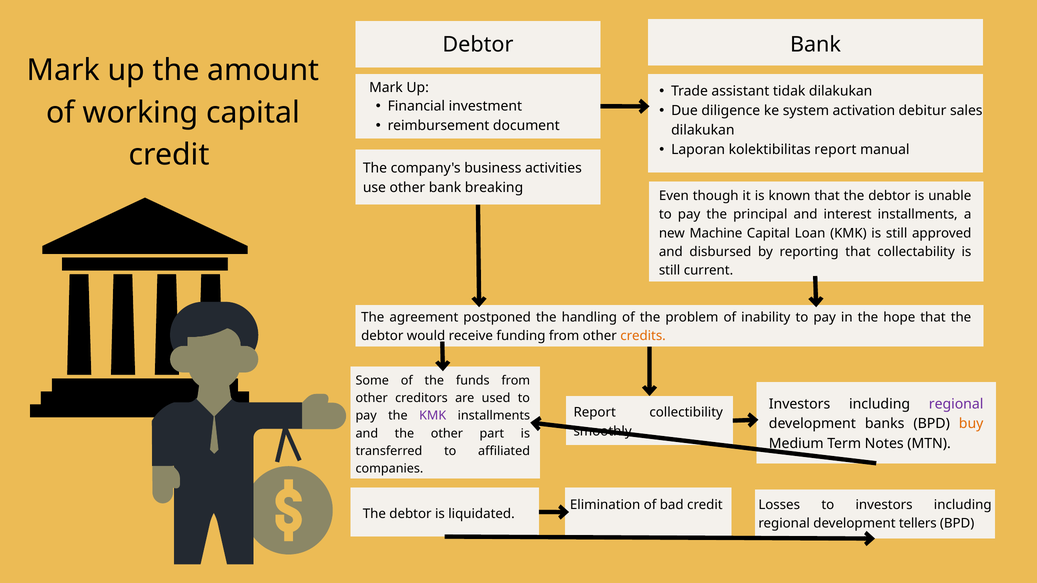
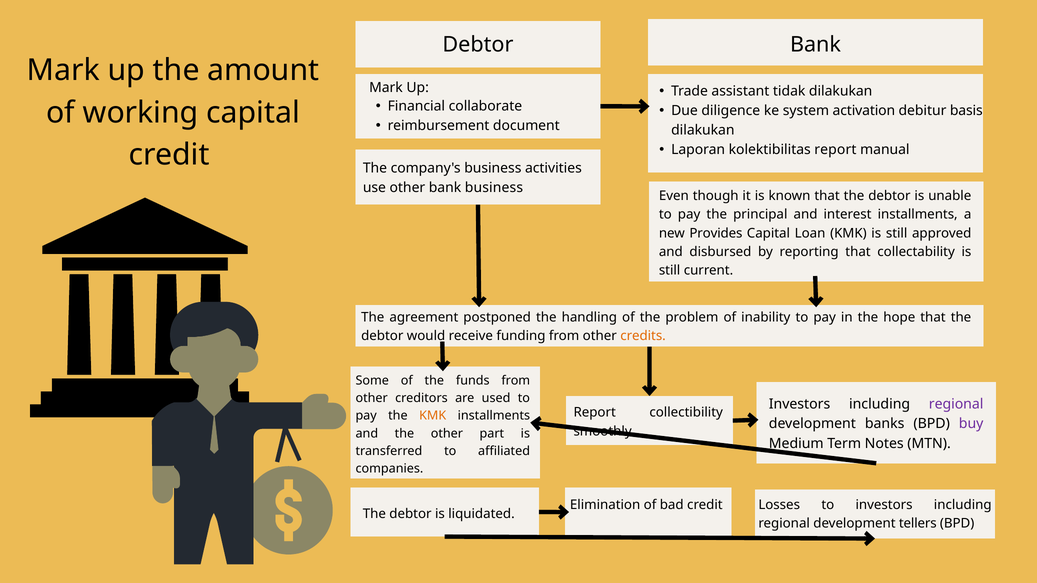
investment: investment -> collaborate (485, 106)
sales: sales -> basis (966, 111)
bank breaking: breaking -> business (494, 188)
Machine: Machine -> Provides (716, 233)
KMK colour: purple -> orange (433, 416)
buy colour: orange -> purple (971, 424)
